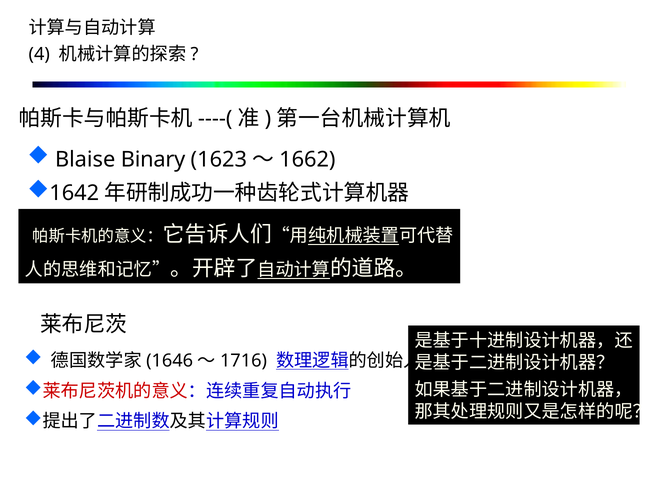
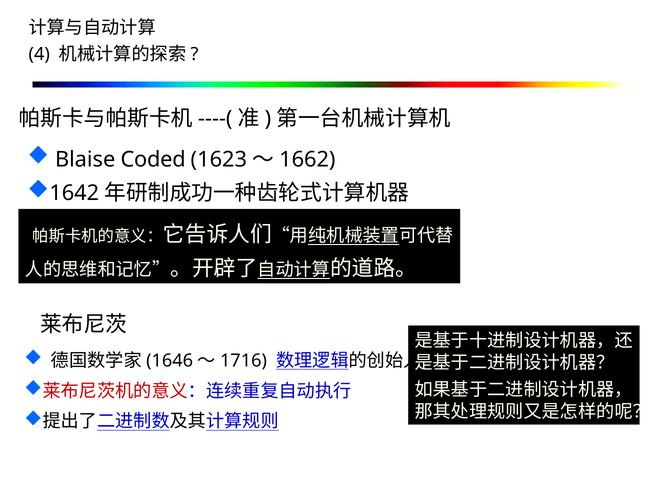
Binary: Binary -> Coded (153, 159)
